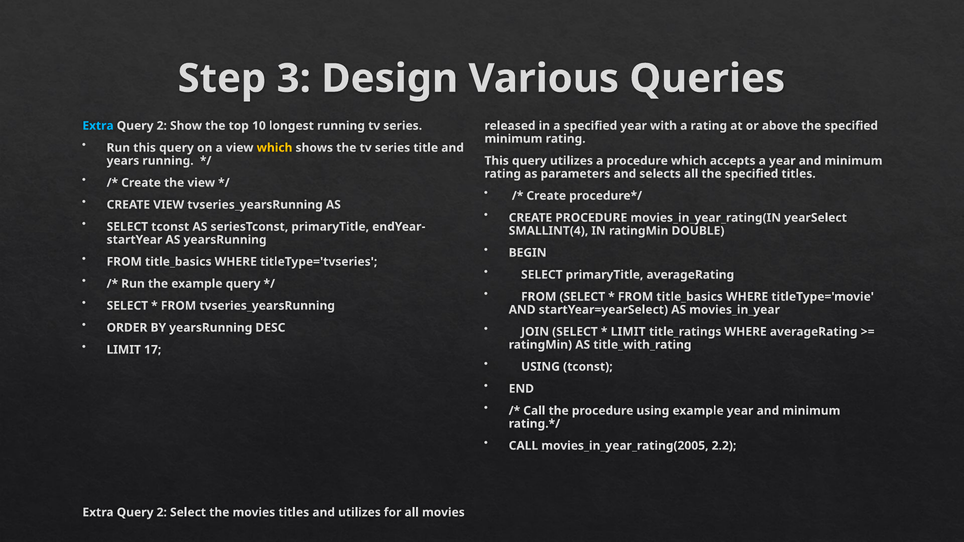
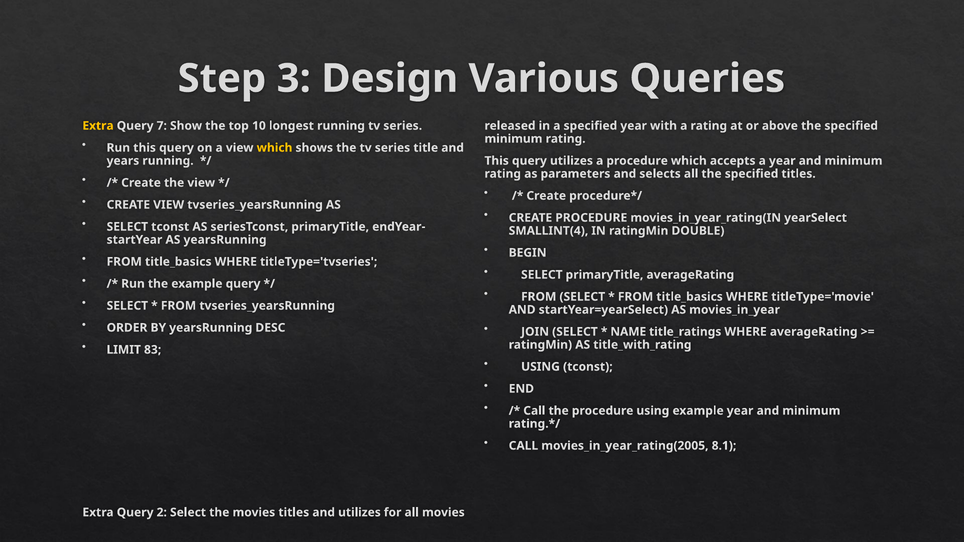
Extra colour: light blue -> yellow (98, 126)
2: 2 -> 7 (162, 126)
LIMIT: LIMIT -> NAME (628, 332)
17: 17 -> 83 (153, 350)
2.2: 2.2 -> 8.1 (724, 446)
